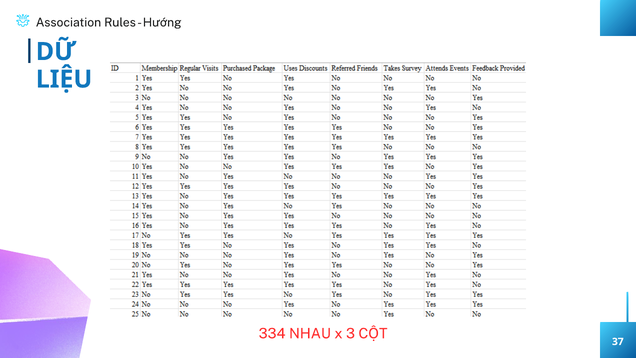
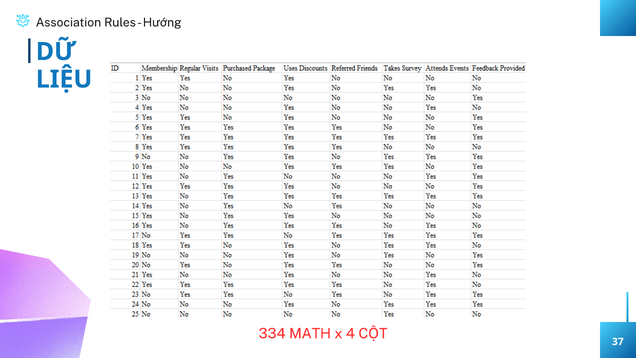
NHAU: NHAU -> MATH (310, 333)
3: 3 -> 4 (350, 333)
